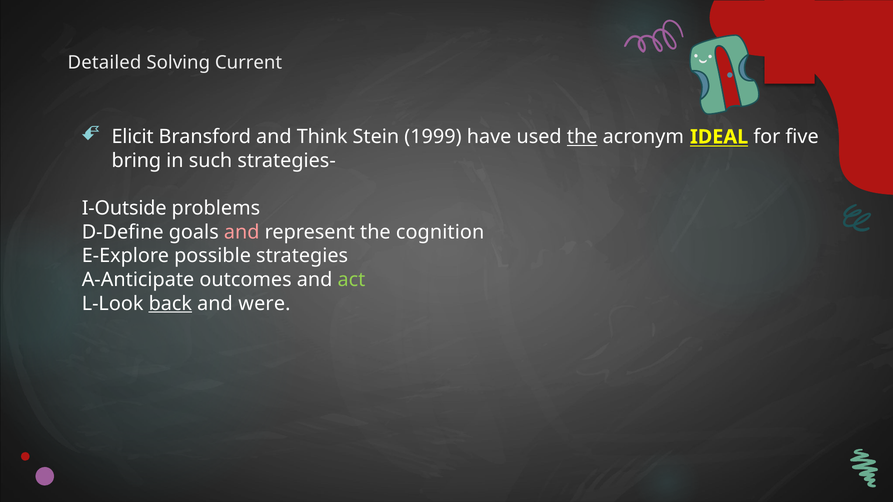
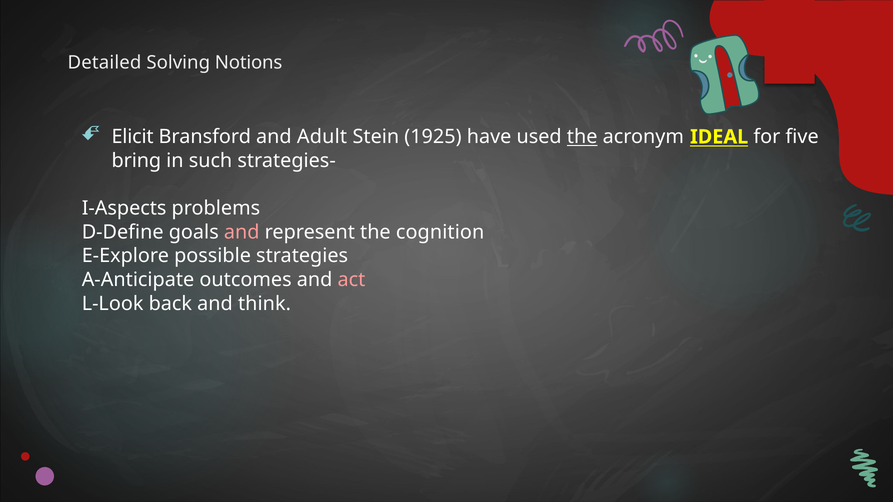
Current: Current -> Notions (249, 63)
Think: Think -> Adult (322, 137)
1999: 1999 -> 1925 (433, 137)
I-Outside: I-Outside -> I-Aspects (124, 208)
act colour: light green -> pink (351, 280)
back underline: present -> none (170, 304)
were: were -> think (265, 304)
